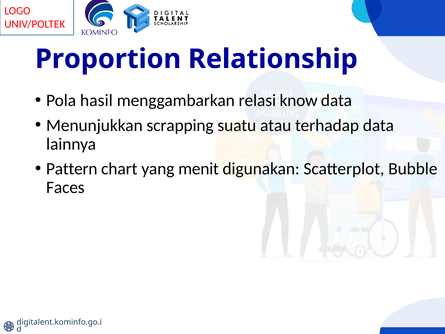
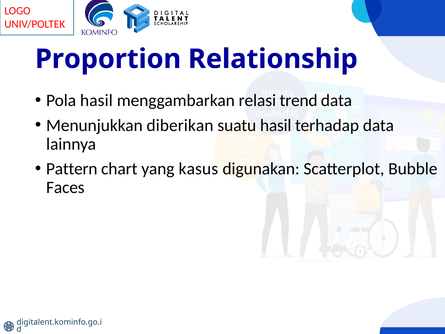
know: know -> trend (299, 100)
scrapping: scrapping -> diberikan (180, 125)
suatu atau: atau -> hasil (276, 125)
menit: menit -> kasus (198, 169)
